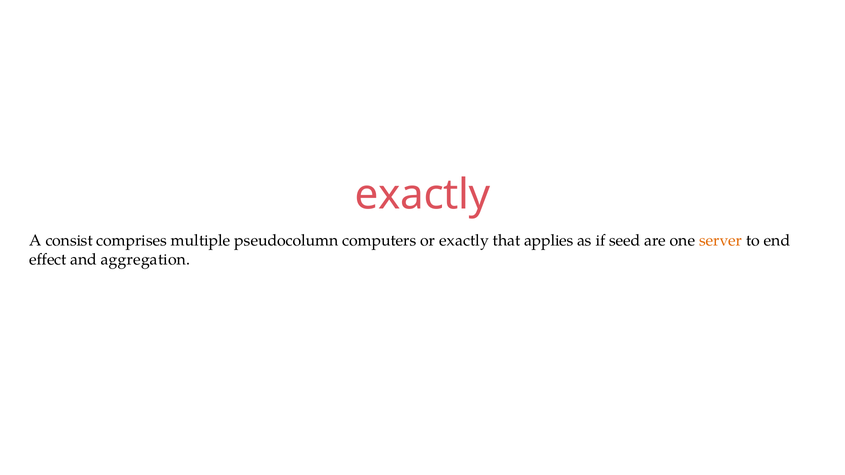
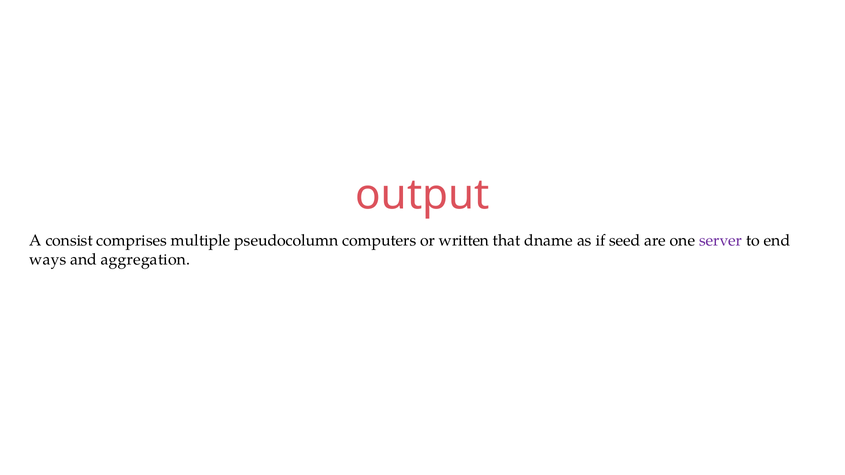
exactly: exactly -> output (422, 195)
or exactly: exactly -> written (464, 241)
applies: applies -> dname (549, 241)
server colour: orange -> purple (721, 241)
effect: effect -> ways (48, 260)
